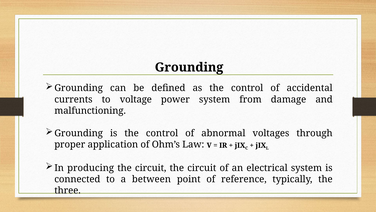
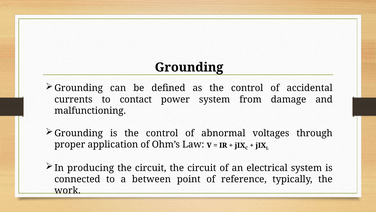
voltage: voltage -> contact (136, 99)
three: three -> work (68, 190)
